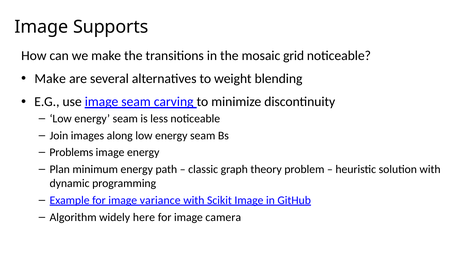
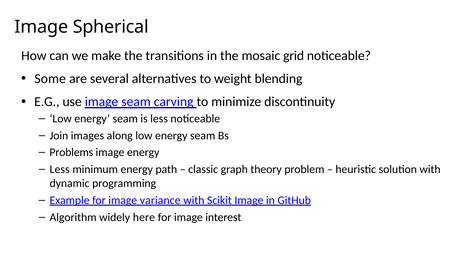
Supports: Supports -> Spherical (111, 27)
Make: Make -> Some (50, 79)
Plan: Plan -> Less (60, 169)
camera: camera -> interest (223, 217)
